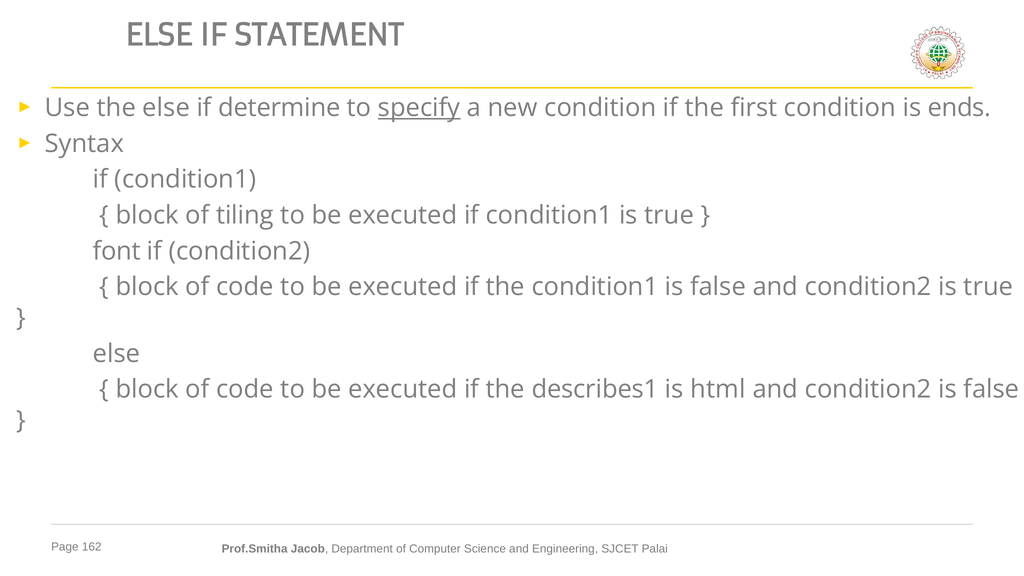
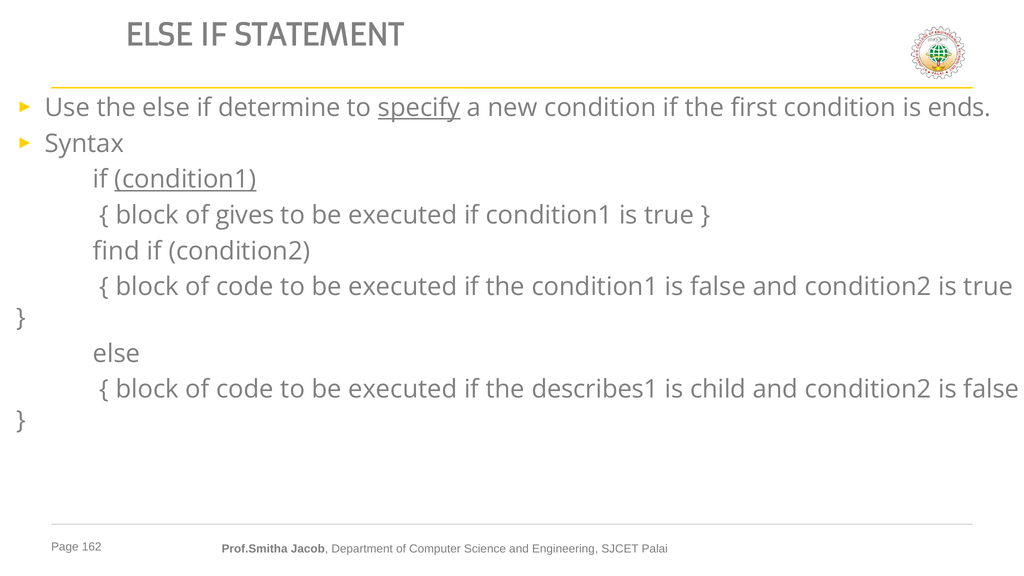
condition1 underline: none -> present (185, 180)
tiling: tiling -> gives (245, 215)
font: font -> find (116, 251)
html: html -> child (718, 389)
